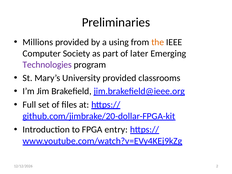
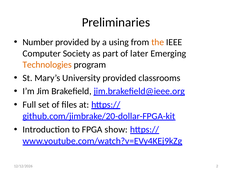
Millions: Millions -> Number (38, 42)
Technologies colour: purple -> orange (47, 65)
entry: entry -> show (116, 130)
